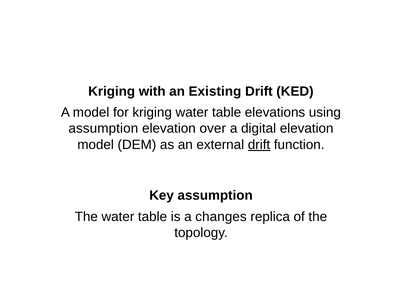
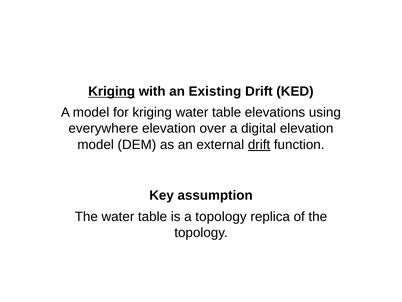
Kriging underline: none -> present (112, 91)
assumption: assumption -> everywhere (103, 128)
a changes: changes -> topology (221, 216)
